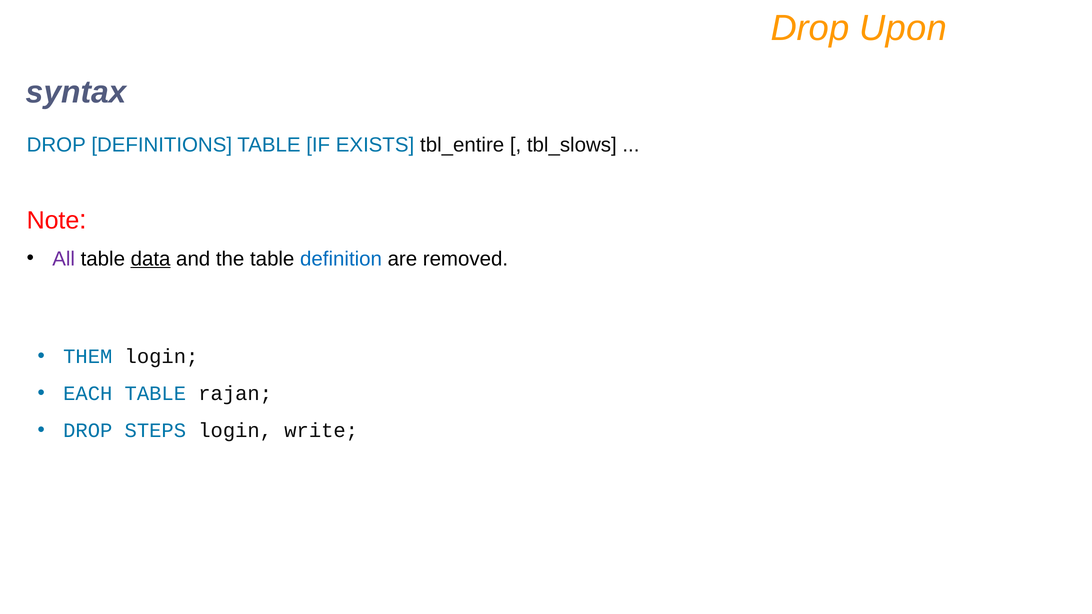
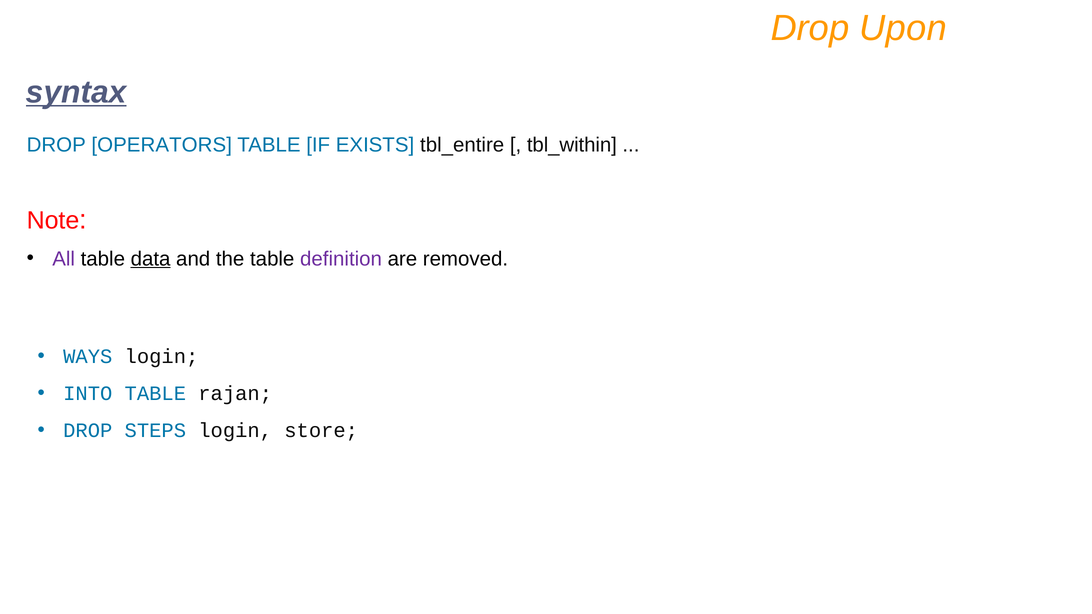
syntax underline: none -> present (76, 92)
DEFINITIONS: DEFINITIONS -> OPERATORS (162, 145)
tbl_slows: tbl_slows -> tbl_within (572, 145)
definition colour: blue -> purple (341, 259)
THEM: THEM -> WAYS (88, 357)
EACH: EACH -> INTO (88, 394)
write: write -> store (321, 431)
